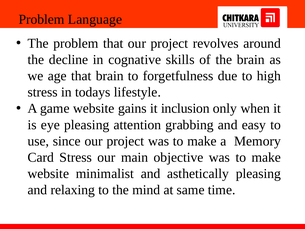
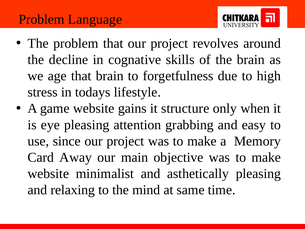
inclusion: inclusion -> structure (185, 108)
Card Stress: Stress -> Away (76, 157)
